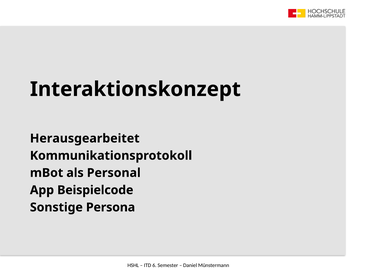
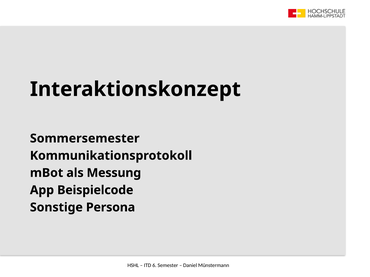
Herausgearbeitet: Herausgearbeitet -> Sommersemester (85, 139)
Personal: Personal -> Messung (114, 173)
